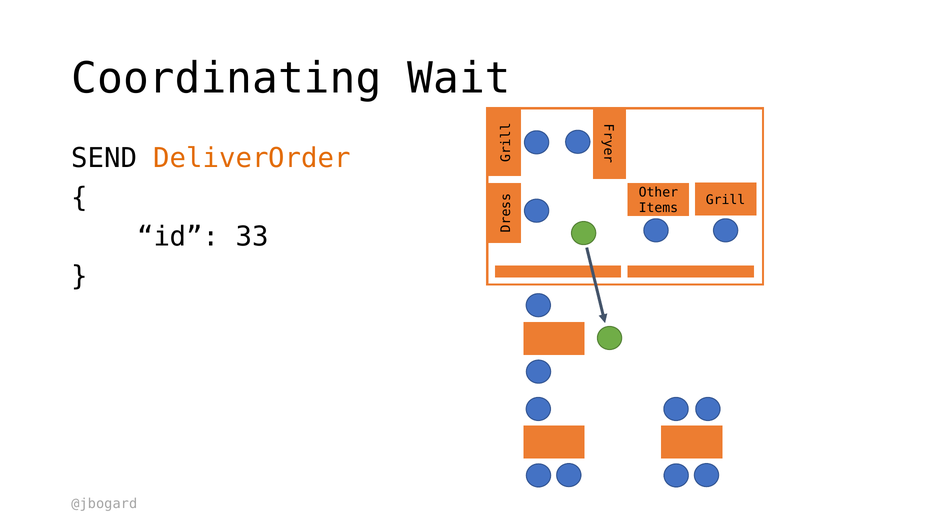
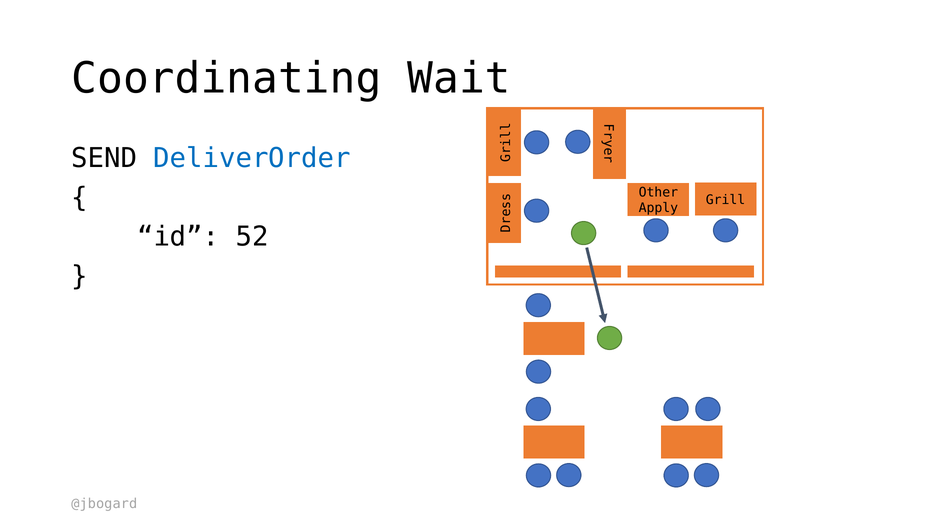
DeliverOrder colour: orange -> blue (252, 158)
Items: Items -> Apply (658, 208)
33: 33 -> 52 (252, 237)
